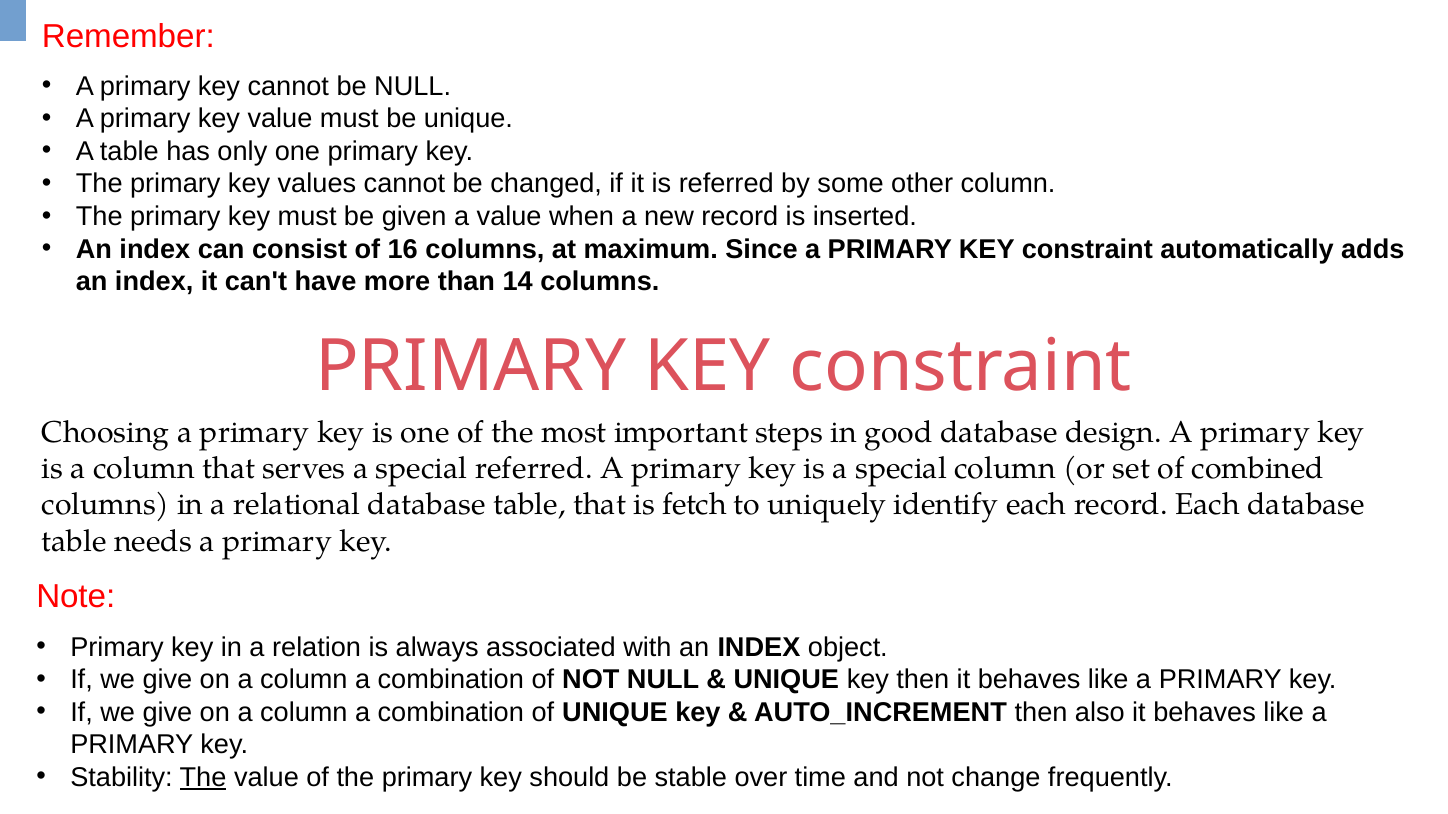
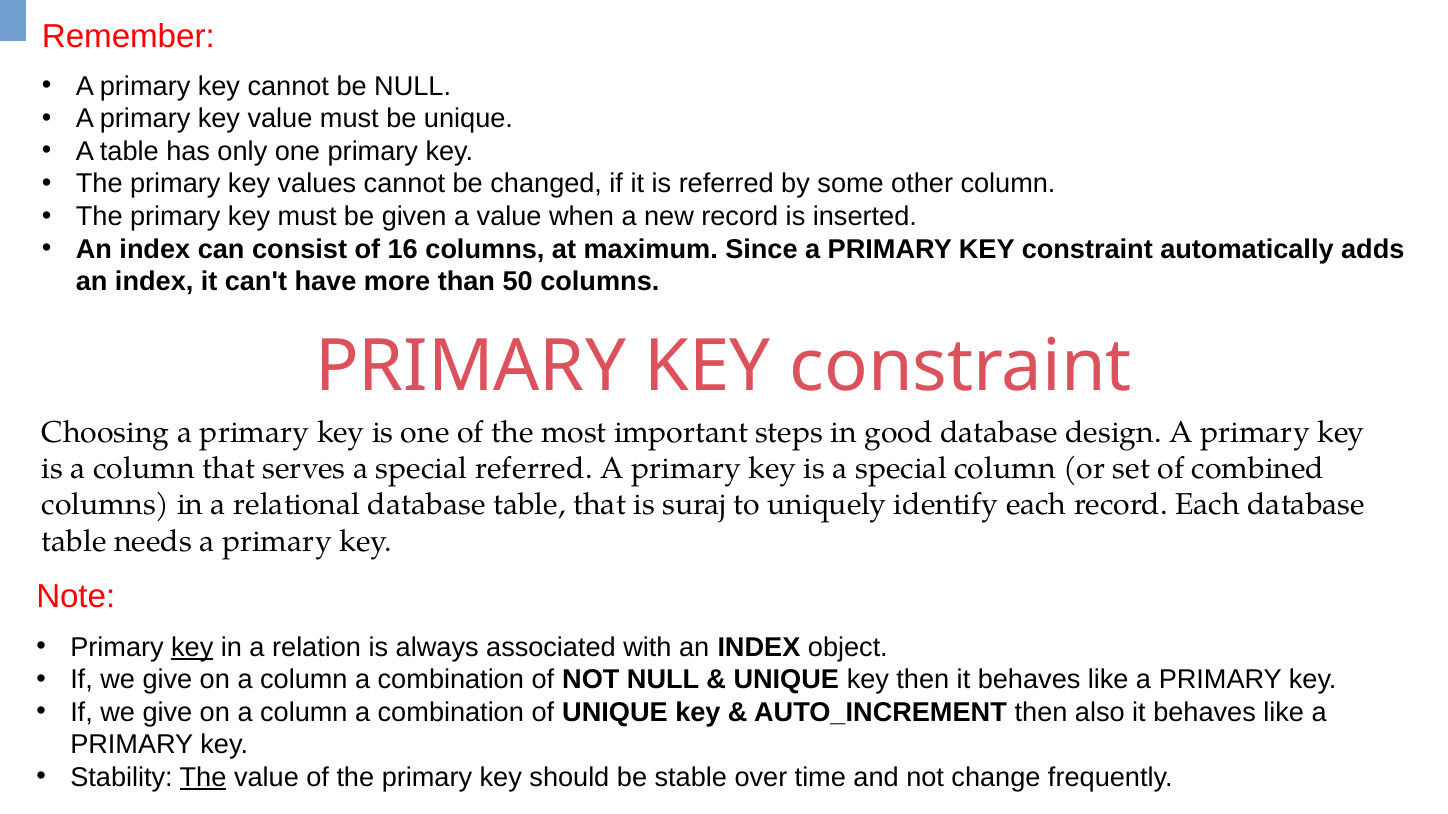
14: 14 -> 50 (518, 282)
fetch: fetch -> suraj (695, 505)
key underline: none -> present (192, 648)
